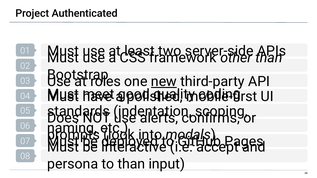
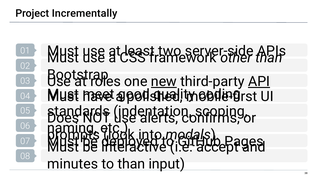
Authenticated: Authenticated -> Incrementally (85, 13)
API underline: none -> present (259, 82)
persona: persona -> minutes (73, 164)
